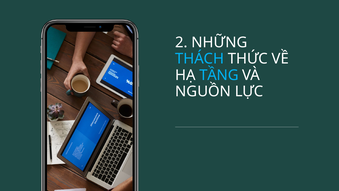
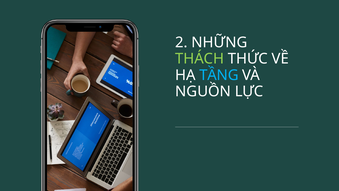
THÁCH colour: light blue -> light green (200, 59)
